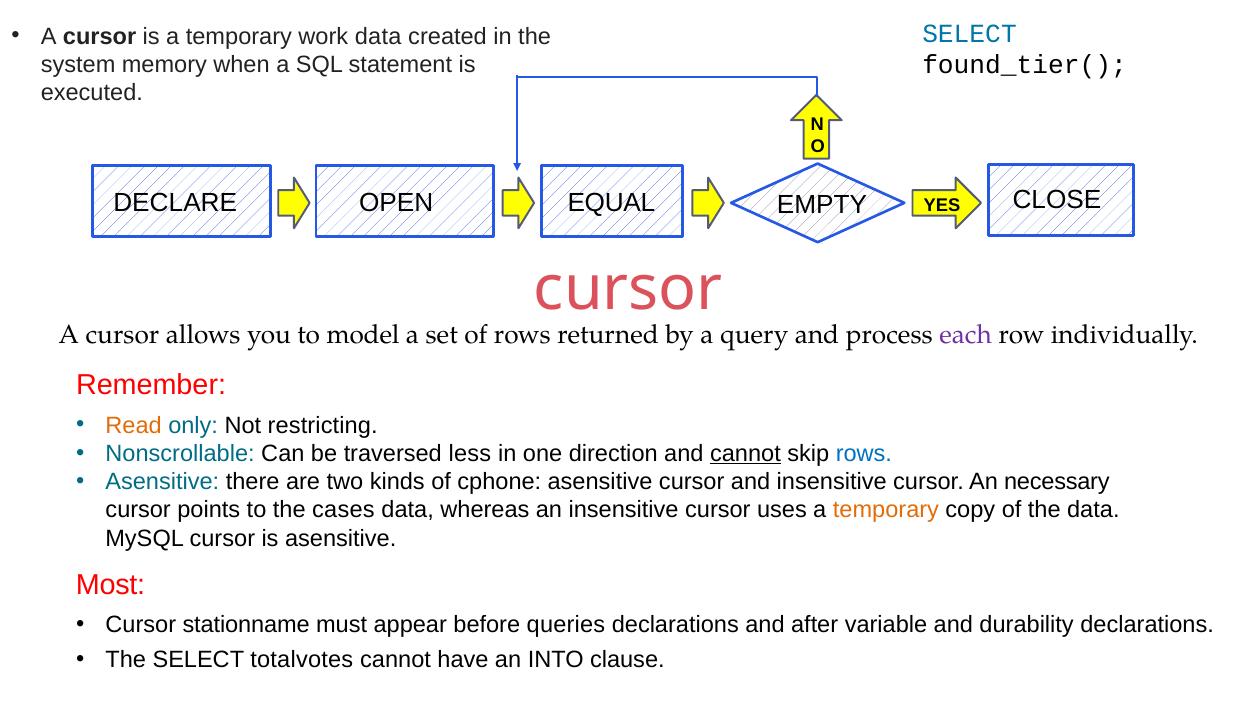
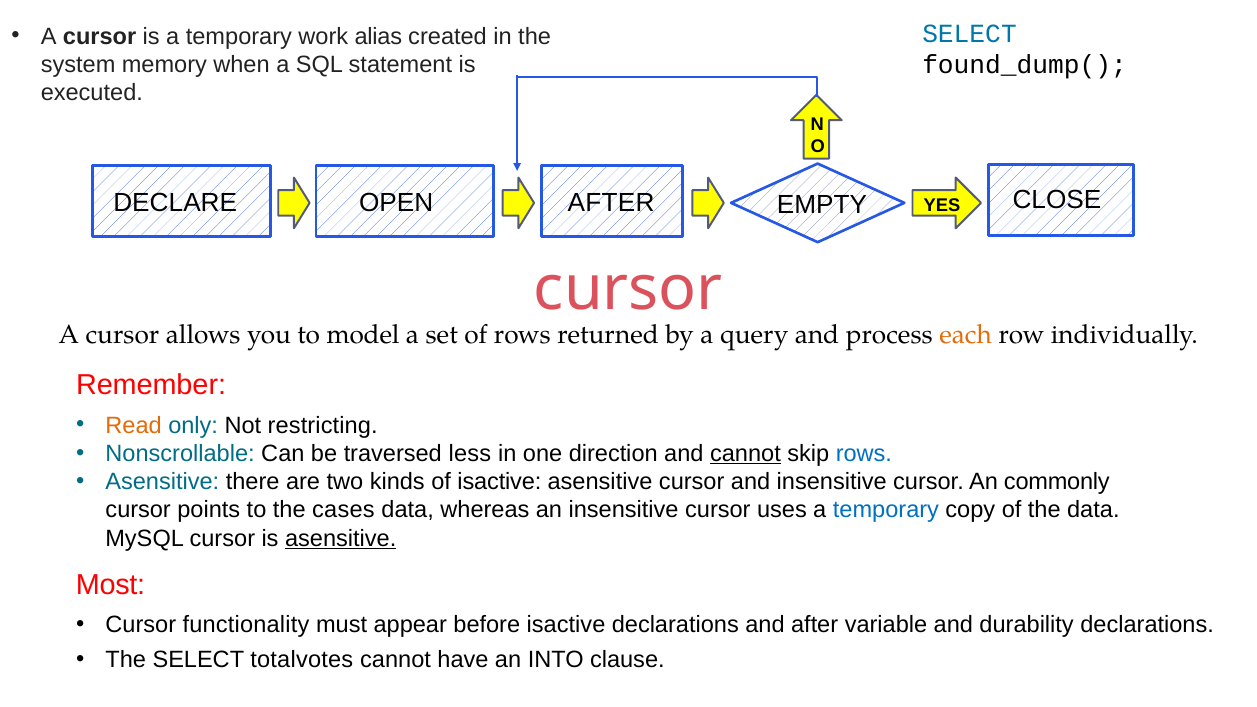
work data: data -> alias (378, 36)
found_tier(: found_tier( -> found_dump( (1025, 65)
OPEN EQUAL: EQUAL -> AFTER (611, 203)
each colour: purple -> orange (966, 335)
of cphone: cphone -> isactive (499, 482)
necessary: necessary -> commonly (1057, 482)
temporary colour: orange -> blue (886, 510)
asensitive underline: none -> present (341, 538)
stationname: stationname -> functionality (246, 625)
before queries: queries -> isactive (566, 625)
